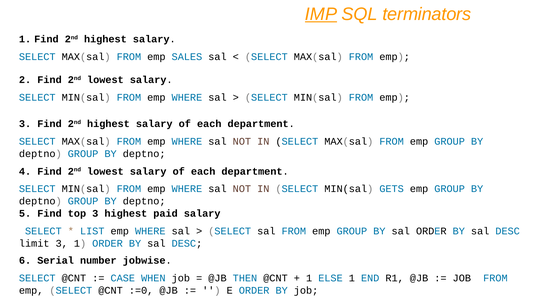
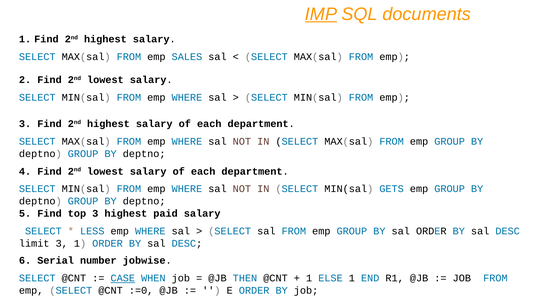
terminators: terminators -> documents (427, 14)
LIST: LIST -> LESS (92, 231)
CASE underline: none -> present (123, 279)
